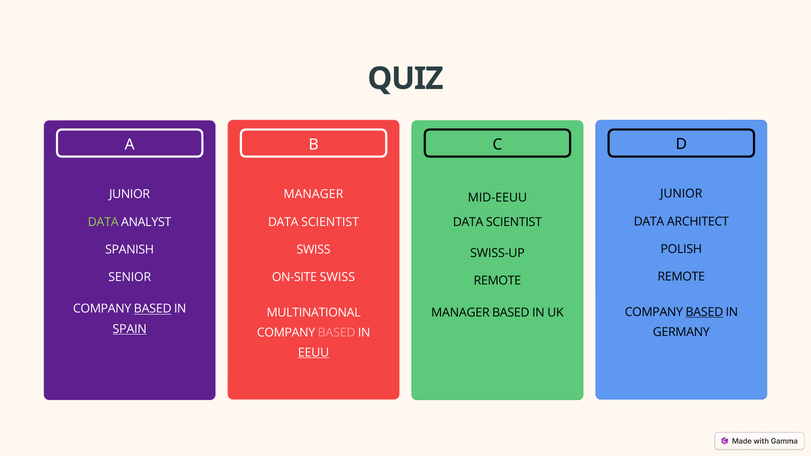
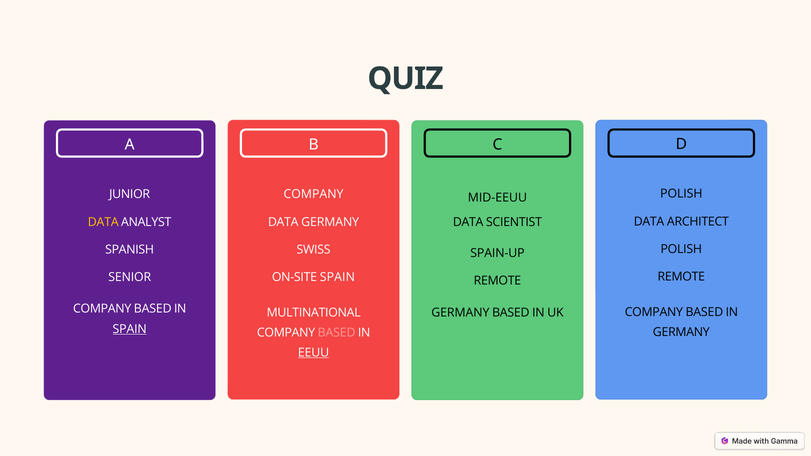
JUNIOR: JUNIOR -> POLISH (681, 194)
MANAGER: MANAGER -> COMPANY (314, 194)
DATA colour: light green -> yellow (103, 222)
SCIENTIST: SCIENTIST -> GERMANY (330, 222)
SWISS-UP: SWISS-UP -> SPAIN-UP (497, 253)
ON-SITE SWISS: SWISS -> SPAIN (337, 277)
BASED underline: present -> none (153, 309)
BASED underline: present -> none (704, 312)
MANAGER: MANAGER -> GERMANY (460, 313)
